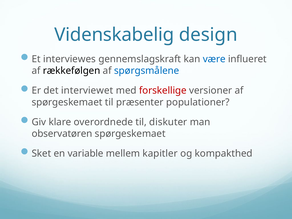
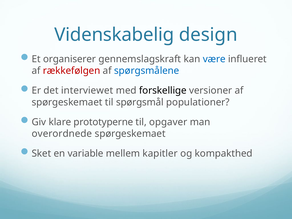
interviewes: interviewes -> organiserer (70, 59)
rækkefølgen colour: black -> red (72, 71)
forskellige colour: red -> black (163, 91)
præsenter: præsenter -> spørgsmål (140, 102)
overordnede: overordnede -> prototyperne (103, 122)
diskuter: diskuter -> opgaver (168, 122)
observatøren: observatøren -> overordnede (62, 134)
